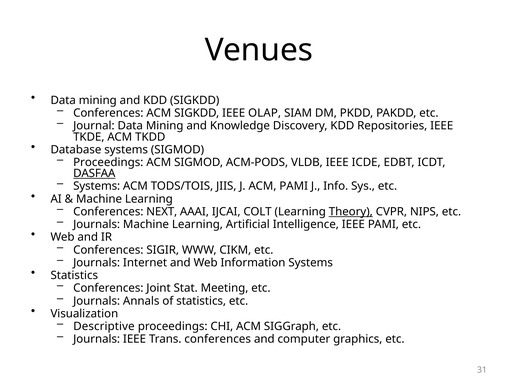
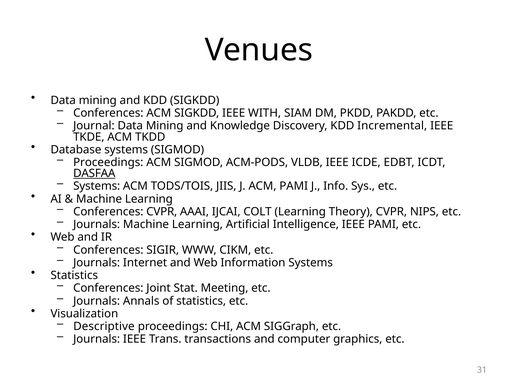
OLAP: OLAP -> WITH (265, 113)
Repositories: Repositories -> Incremental (392, 126)
Conferences NEXT: NEXT -> CVPR (162, 212)
Theory underline: present -> none (351, 212)
Trans conferences: conferences -> transactions (218, 340)
